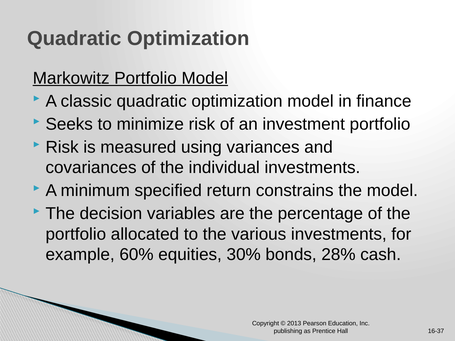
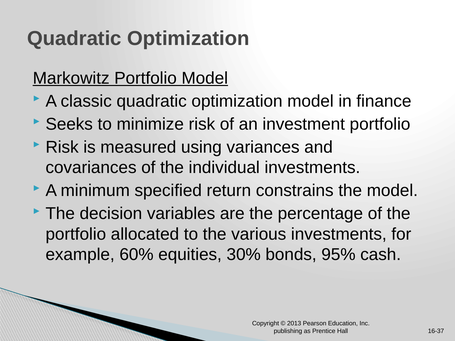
28%: 28% -> 95% (338, 255)
